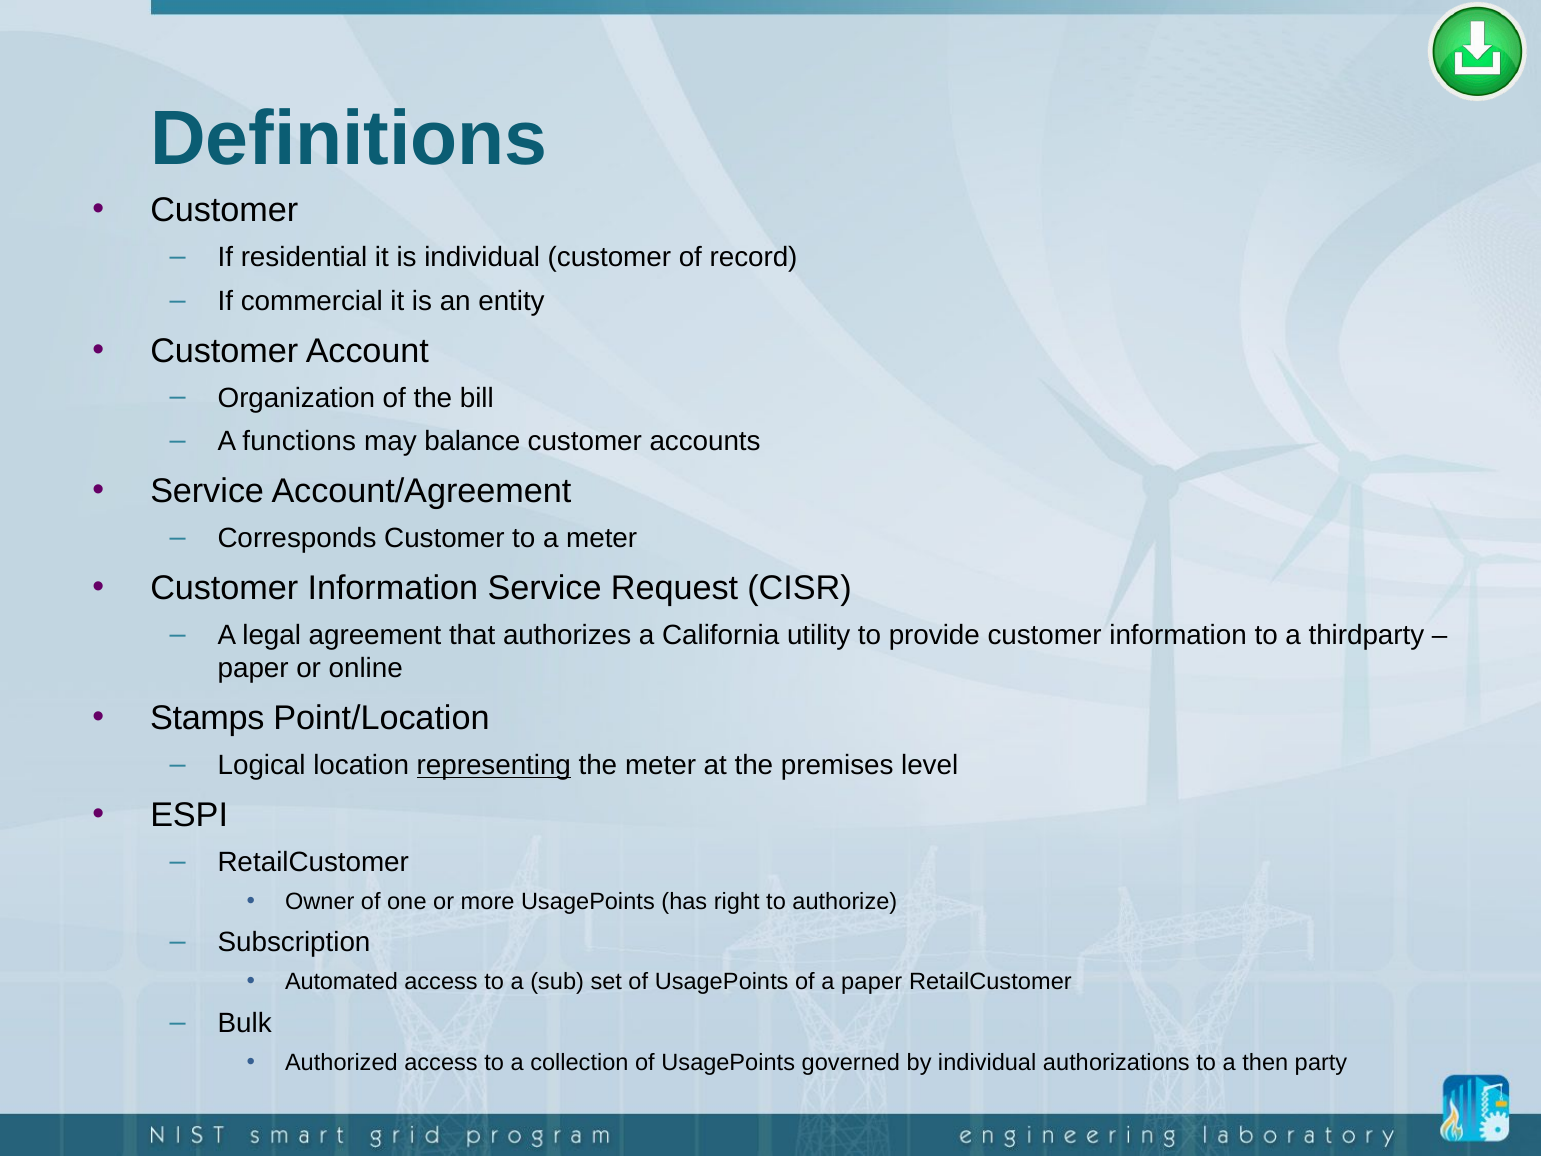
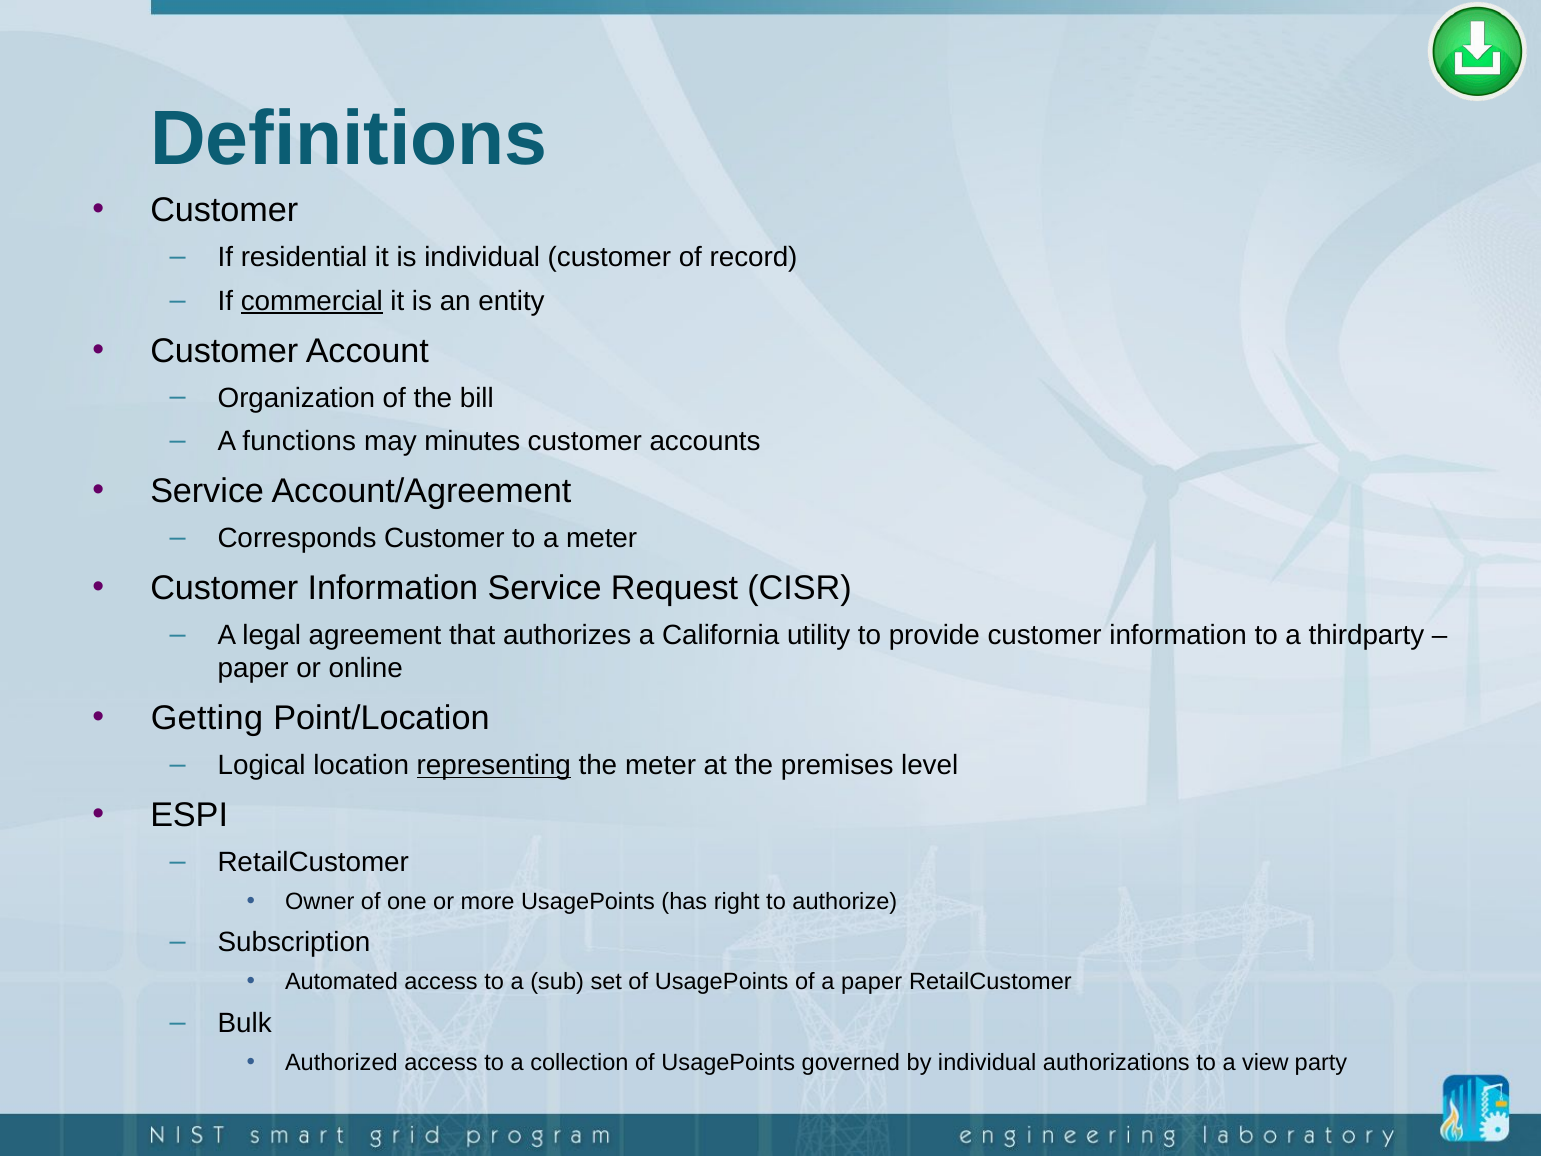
commercial underline: none -> present (312, 301)
balance: balance -> minutes (472, 442)
Stamps: Stamps -> Getting (207, 718)
then: then -> view (1265, 1062)
